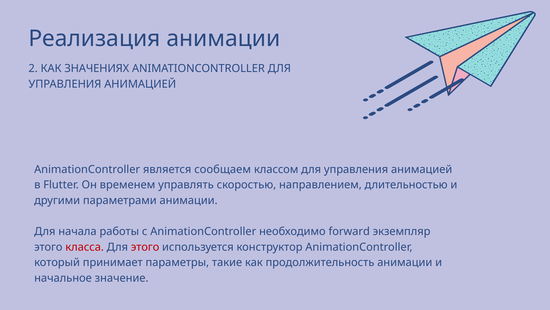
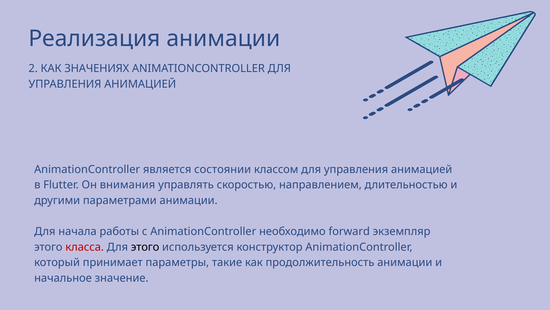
сообщаем: сообщаем -> состоянии (223, 169)
временем: временем -> внимания (127, 185)
этого colour: red -> black (145, 247)
